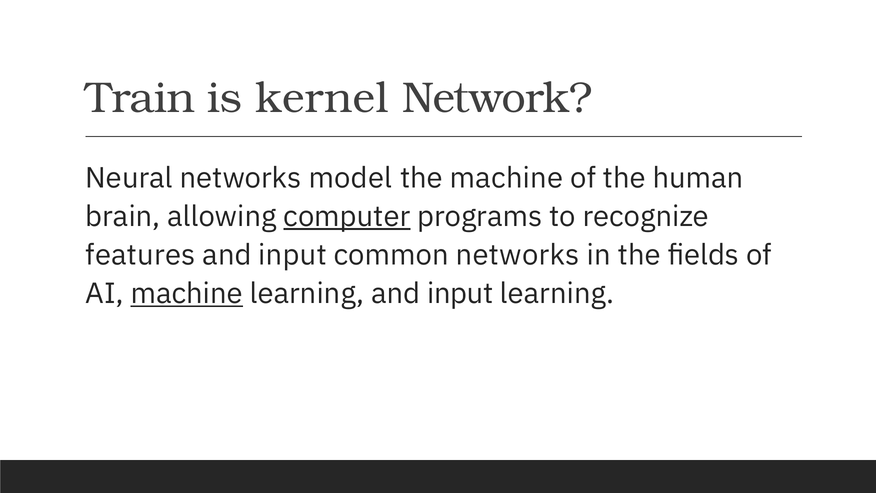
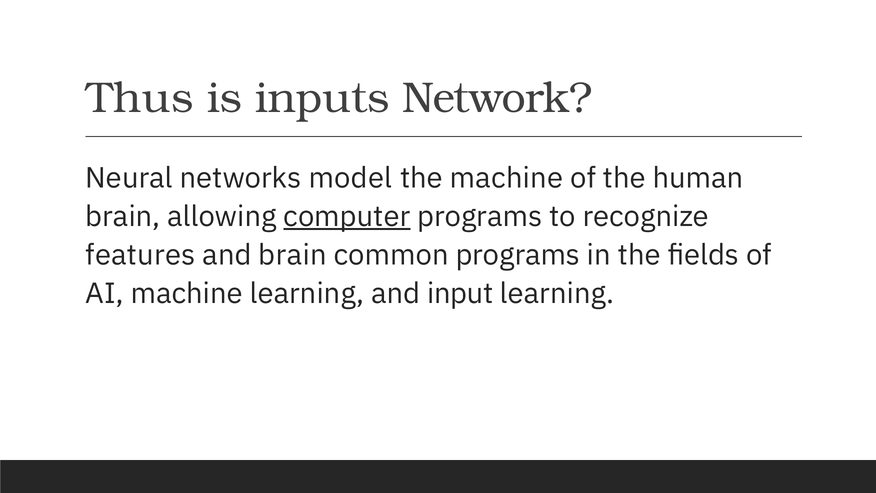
Train: Train -> Thus (140, 98)
kernel: kernel -> inputs (322, 98)
input: input -> brain (293, 255)
common networks: networks -> programs (518, 255)
machine underline: present -> none (187, 294)
